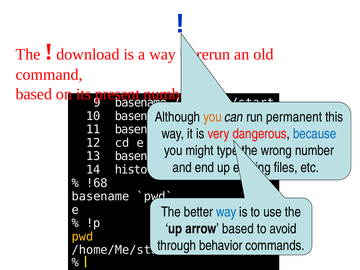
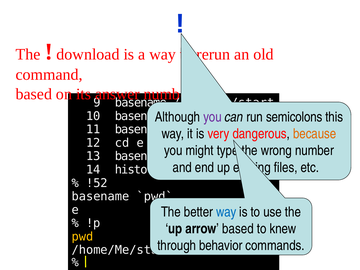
present: present -> answer (117, 94)
you colour: orange -> purple (212, 117)
permanent: permanent -> semicolons (294, 117)
because colour: blue -> orange (315, 134)
!68: !68 -> !52 (97, 183)
avoid: avoid -> knew (283, 229)
